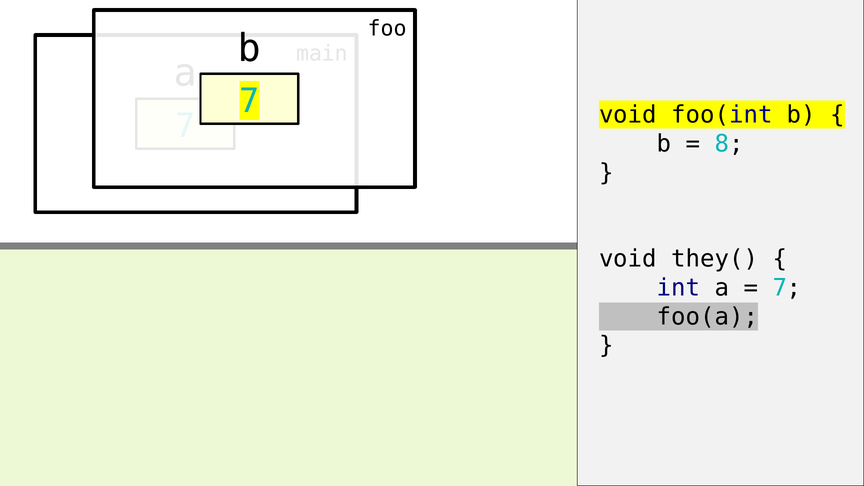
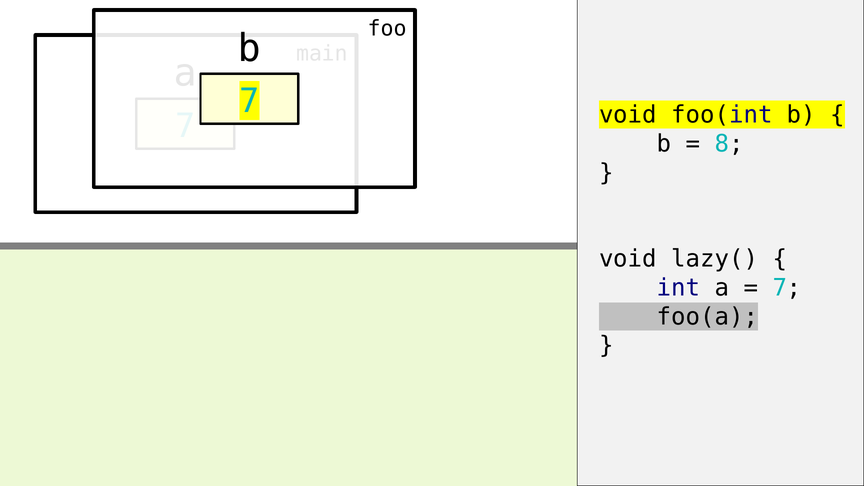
they(: they( -> lazy( (715, 259)
